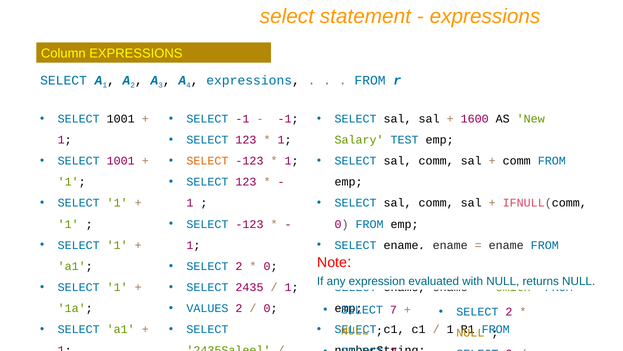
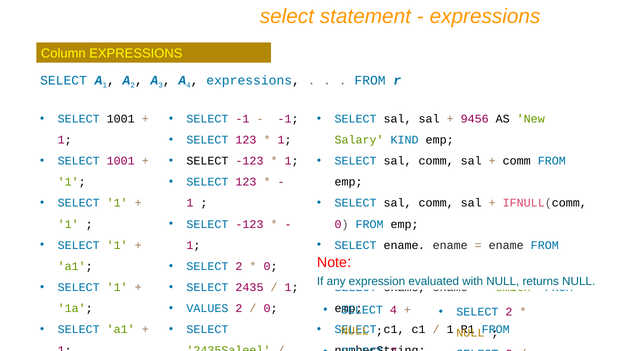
1600: 1600 -> 9456 (475, 119)
TEST: TEST -> KIND (405, 140)
SELECT colour: orange -> black (207, 161)
7: 7 -> 4 (393, 310)
